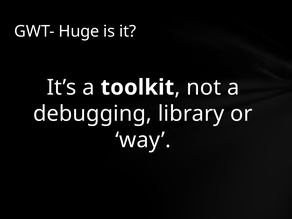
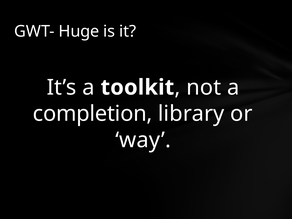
debugging: debugging -> completion (93, 114)
